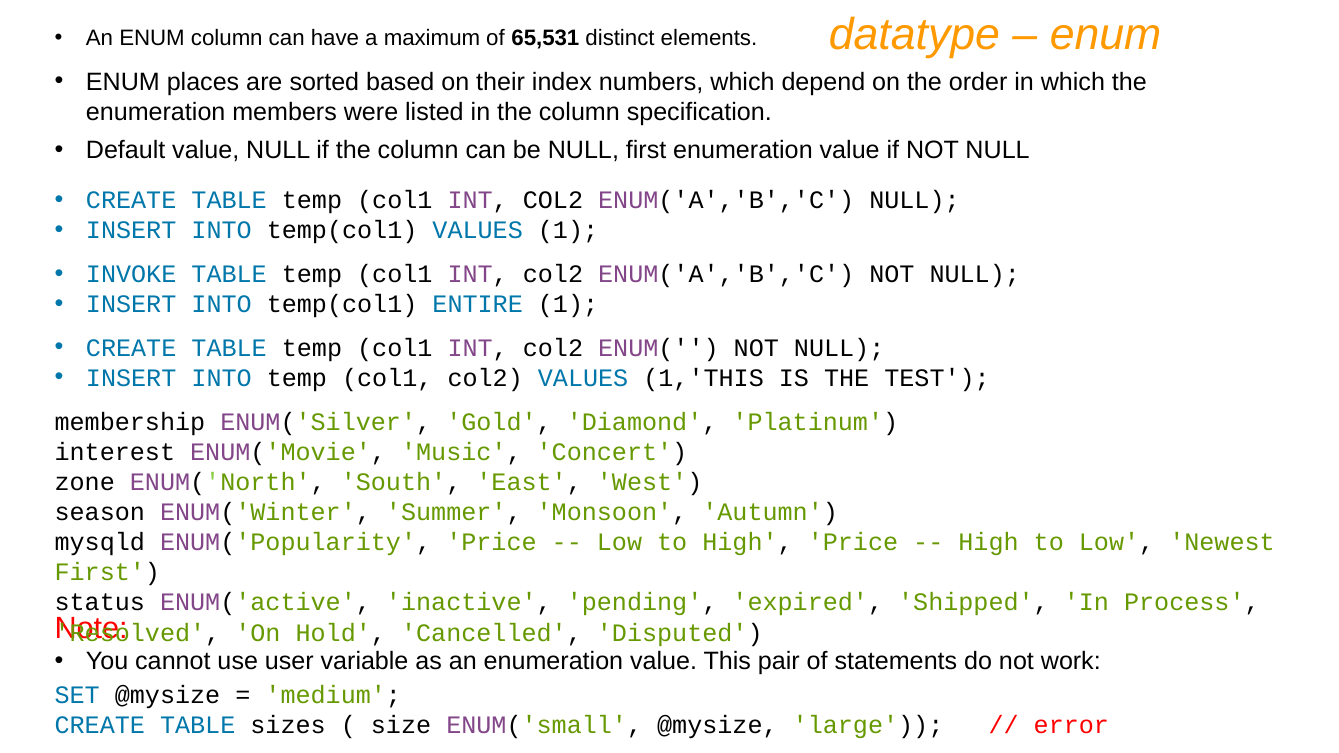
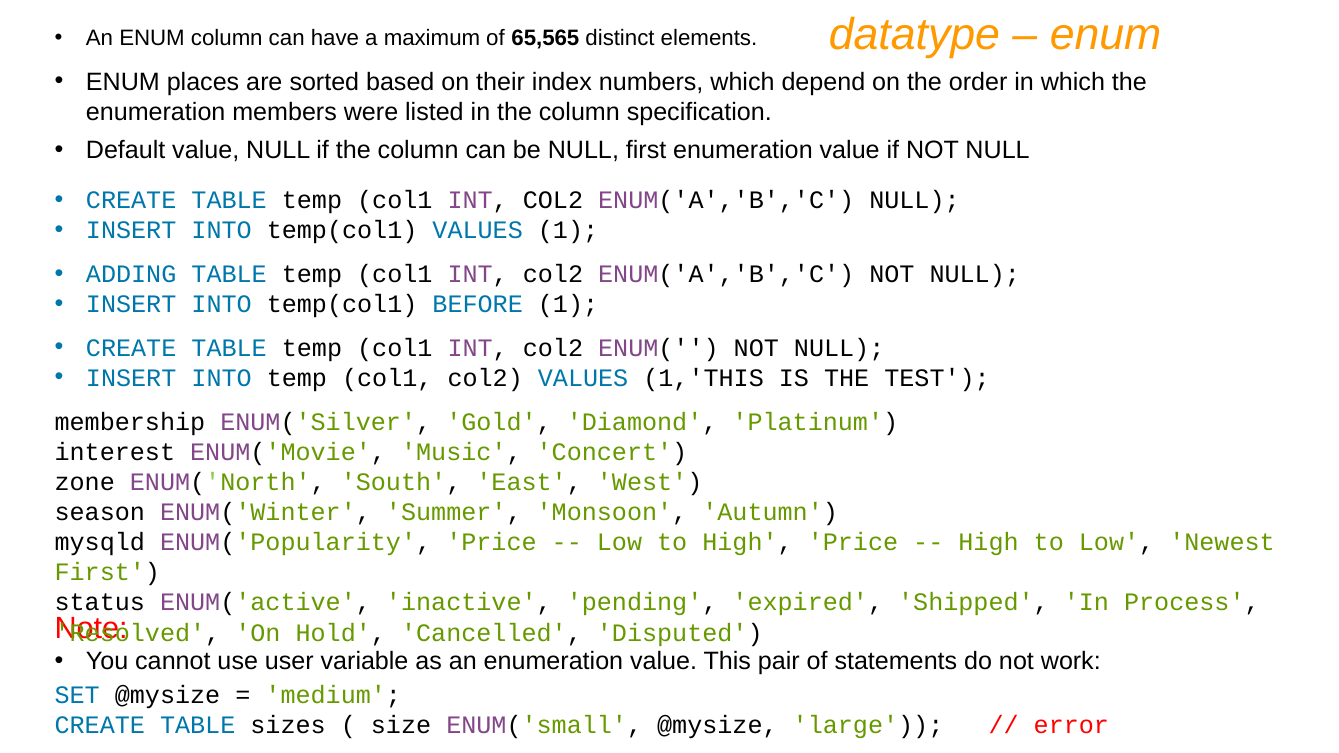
65,531: 65,531 -> 65,565 (545, 38)
INVOKE: INVOKE -> ADDING (131, 274)
ENTIRE: ENTIRE -> BEFORE (478, 304)
